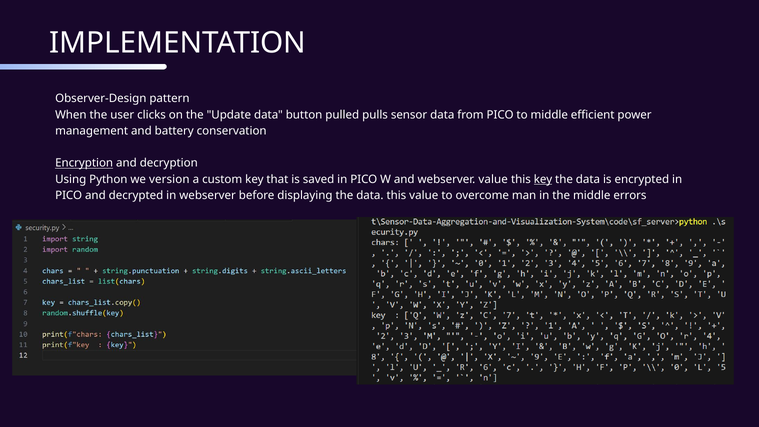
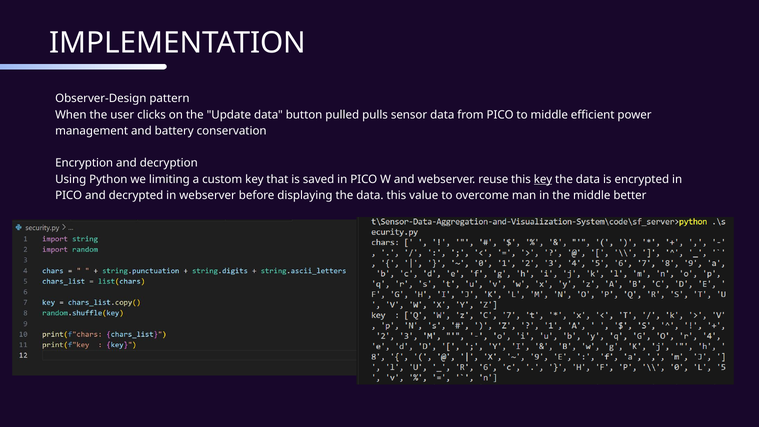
Encryption underline: present -> none (84, 163)
version: version -> limiting (169, 179)
webserver value: value -> reuse (493, 179)
errors: errors -> better (630, 195)
